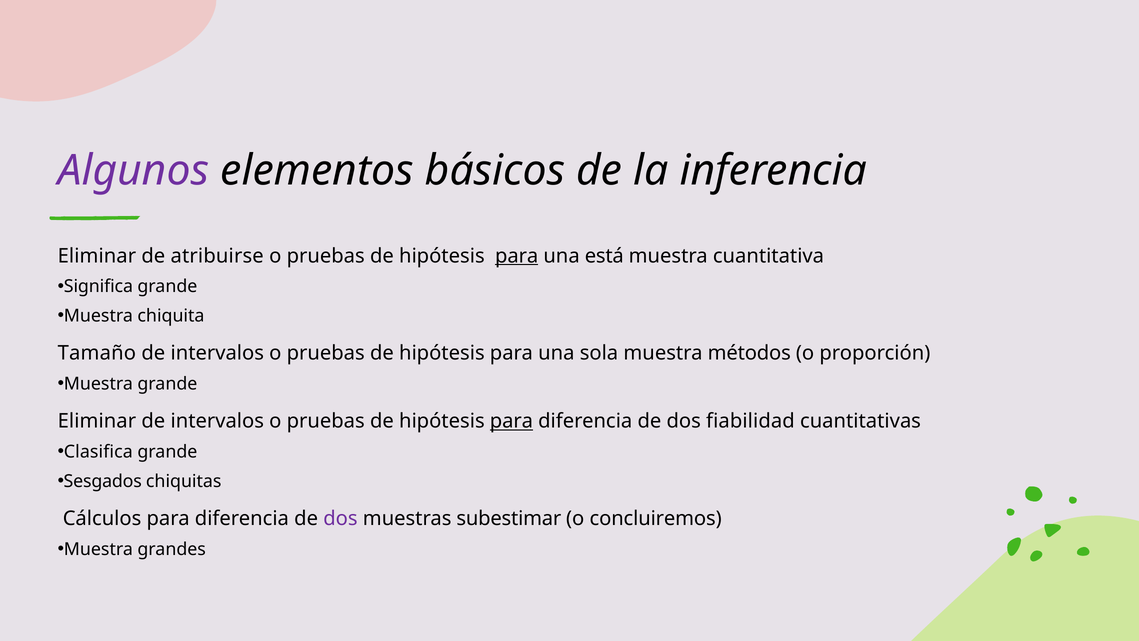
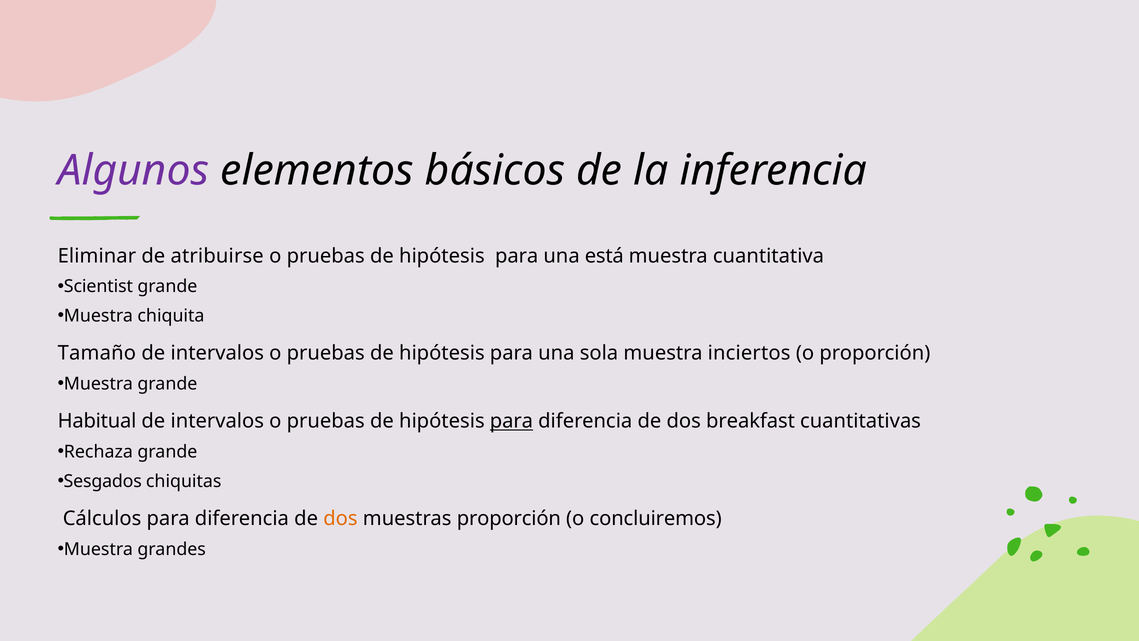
para underline: present -> none (517, 256)
Significa: Significa -> Scientist (98, 286)
métodos: métodos -> inciertos (749, 353)
Eliminar: Eliminar -> Habitual (97, 421)
fiabilidad: fiabilidad -> breakfast (751, 421)
Clasifica: Clasifica -> Rechaza (98, 452)
dos colour: purple -> orange (340, 518)
muestras subestimar: subestimar -> proporción (509, 518)
